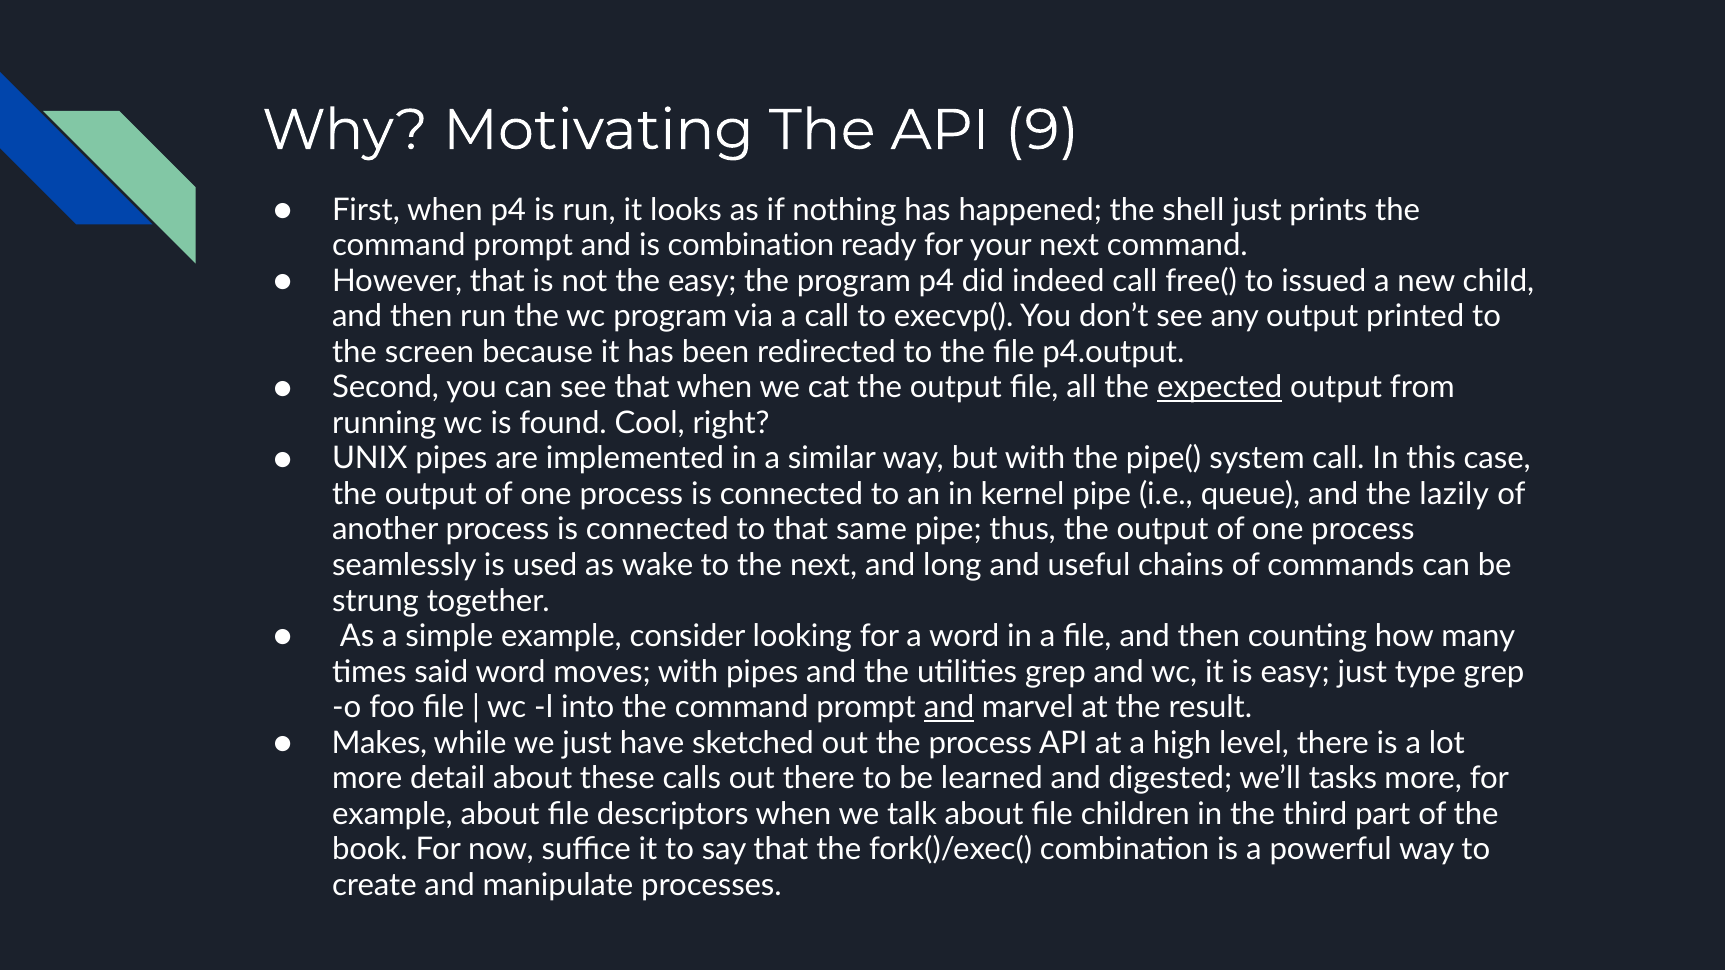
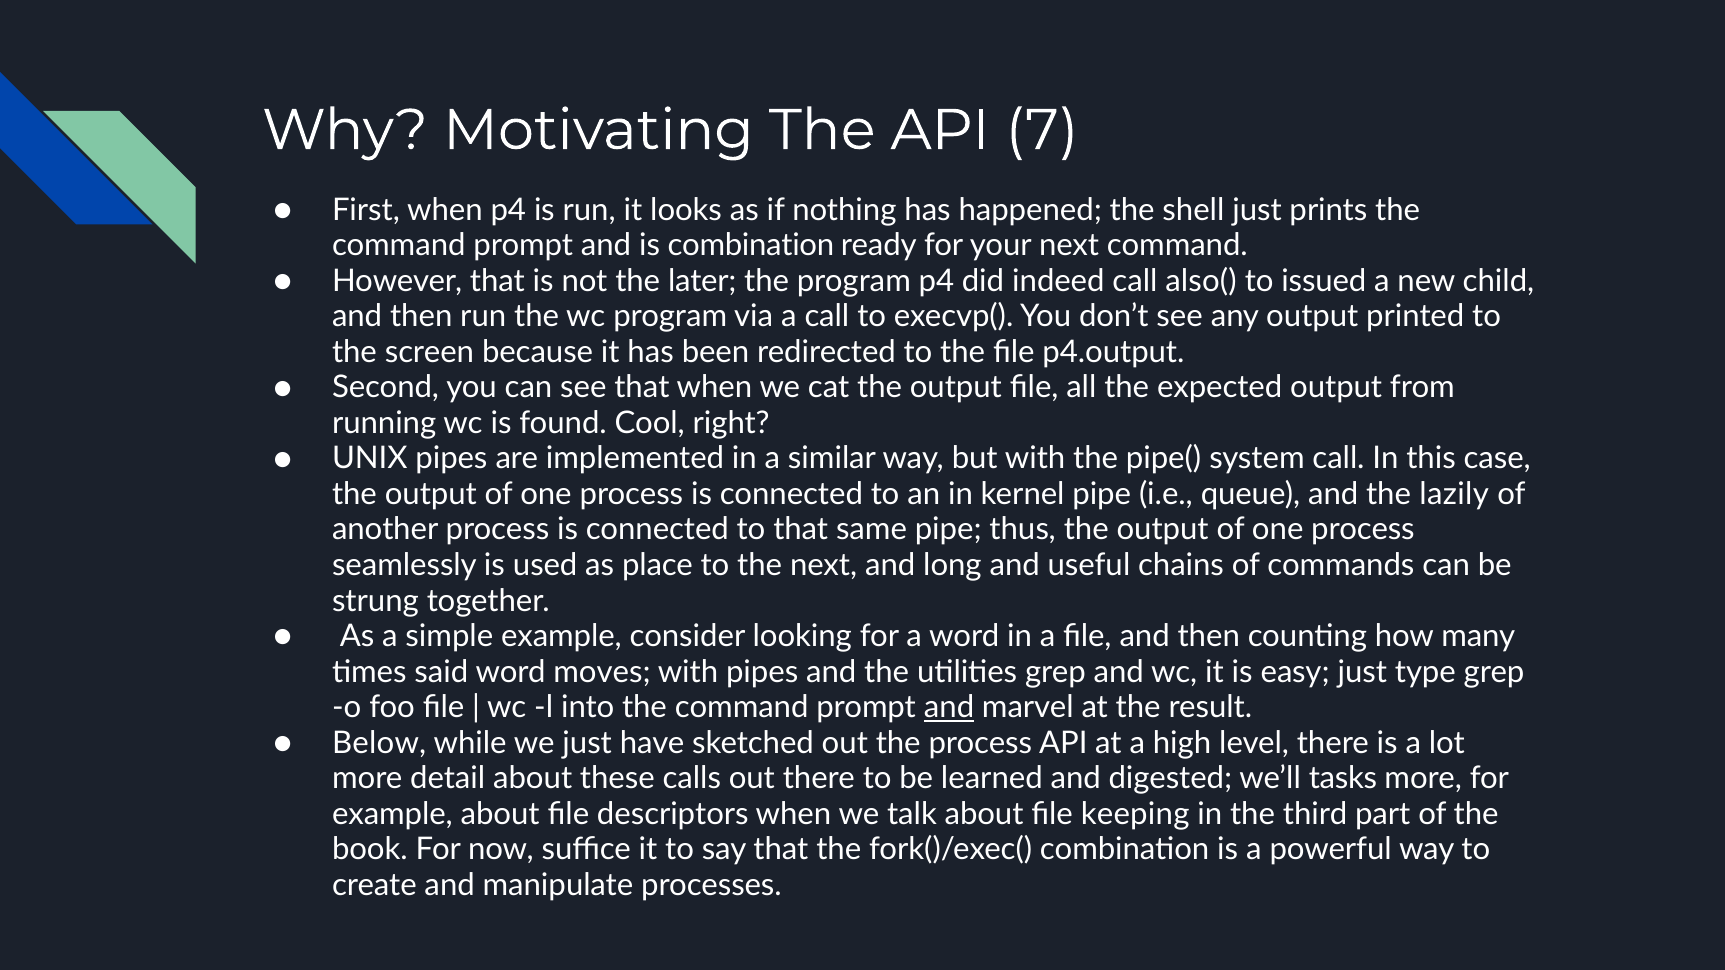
9: 9 -> 7 (1042, 130)
the easy: easy -> later (702, 281)
free(: free( -> also( (1201, 281)
expected underline: present -> none (1220, 388)
wake: wake -> place (658, 565)
Makes: Makes -> Below (379, 743)
children: children -> keeping (1135, 814)
